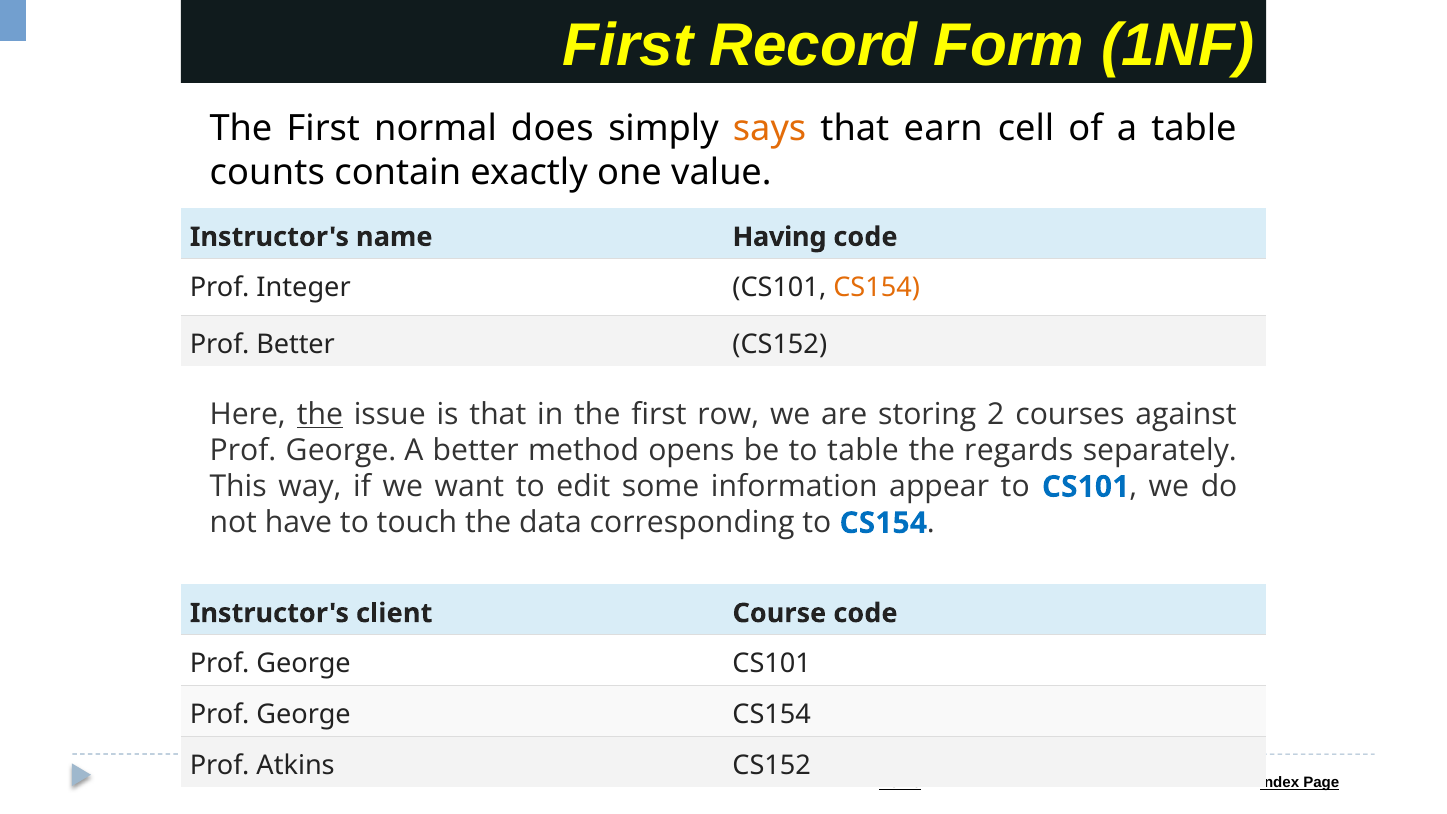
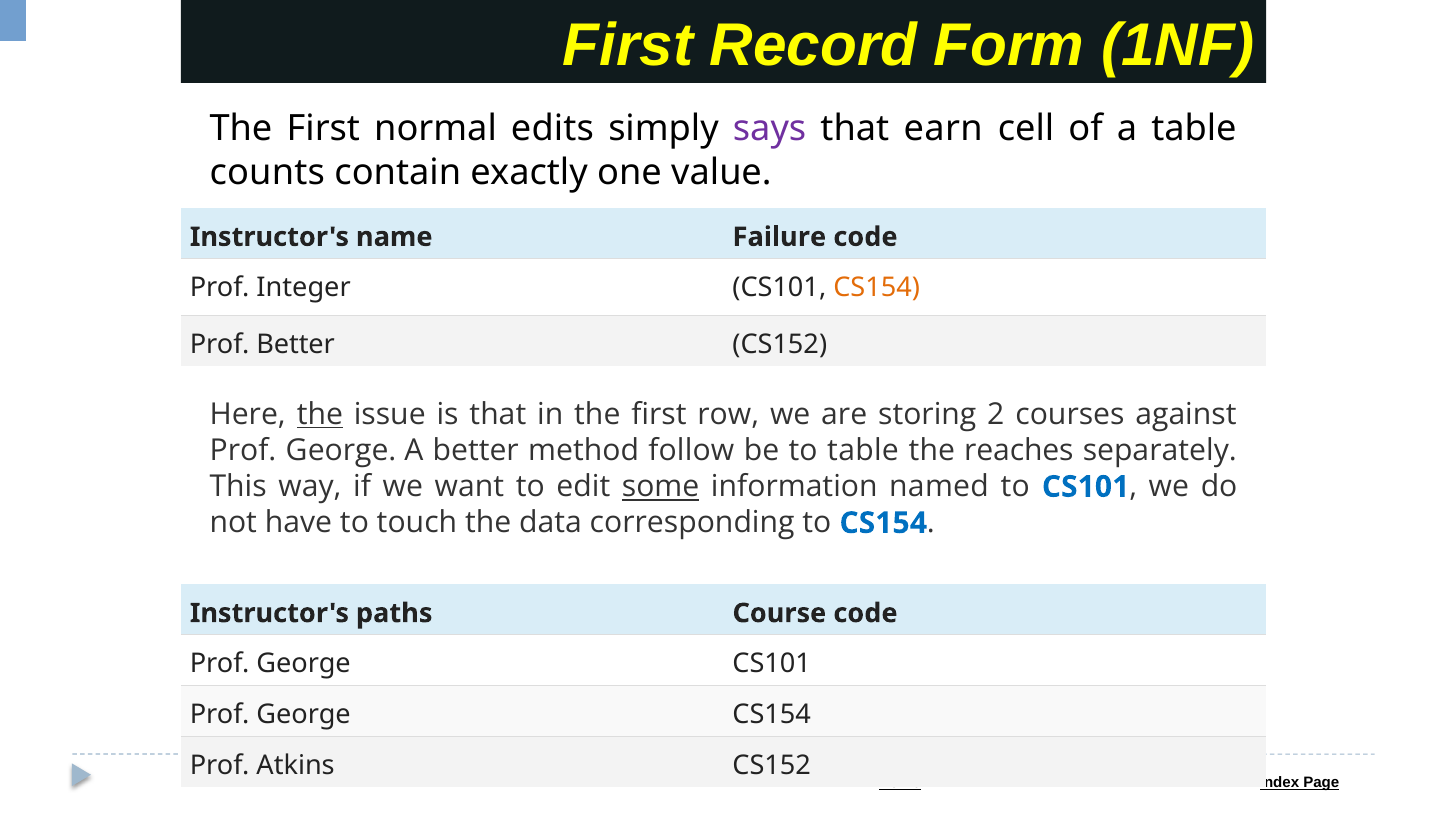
does: does -> edits (552, 129)
says colour: orange -> purple (770, 129)
Having: Having -> Failure (779, 237)
opens: opens -> follow (691, 451)
regards: regards -> reaches (1019, 451)
some underline: none -> present (661, 487)
appear: appear -> named (939, 487)
client: client -> paths (394, 613)
